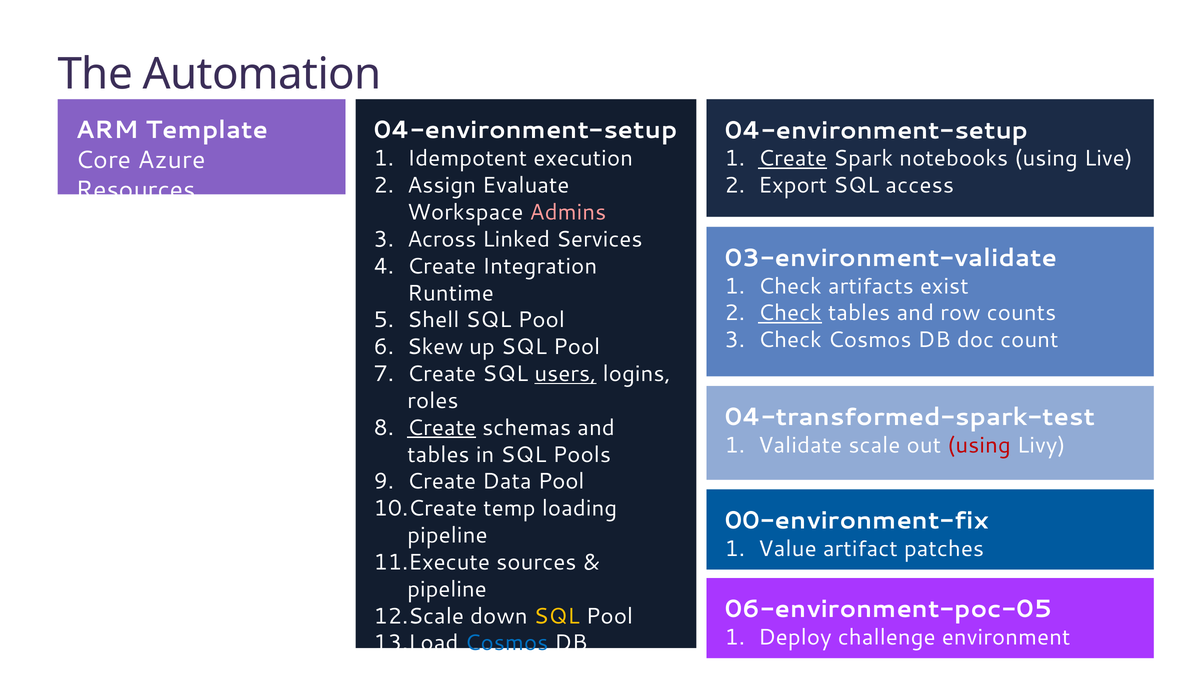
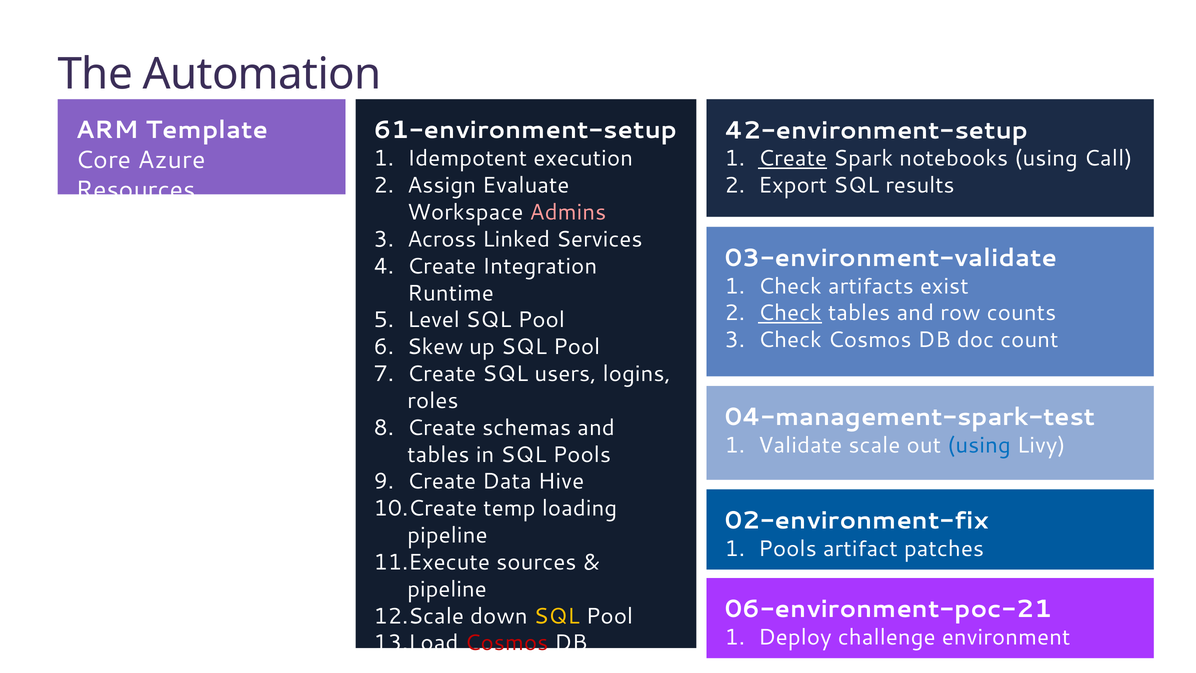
04-environment-setup: 04-environment-setup -> 61-environment-setup (525, 130)
04-environment-setup: 04-environment-setup -> 42-environment-setup (876, 130)
Live: Live -> Call (1108, 158)
access: access -> results (920, 185)
Shell: Shell -> Level (433, 320)
users underline: present -> none (565, 374)
04-transformed-spark-test: 04-transformed-spark-test -> 04-management-spark-test (910, 417)
Create underline: present -> none (442, 428)
using colour: red -> blue (979, 445)
Data Pool: Pool -> Hive (561, 481)
00-environment-fix: 00-environment-fix -> 02-environment-fix (857, 520)
Value: Value -> Pools (788, 548)
06-environment-poc-05: 06-environment-poc-05 -> 06-environment-poc-21 (888, 609)
Cosmos colour: blue -> red (506, 643)
